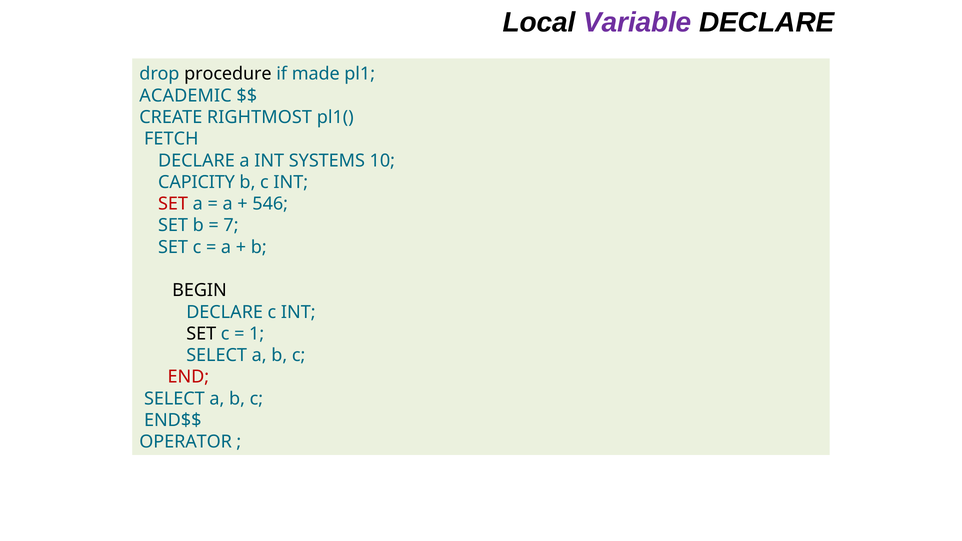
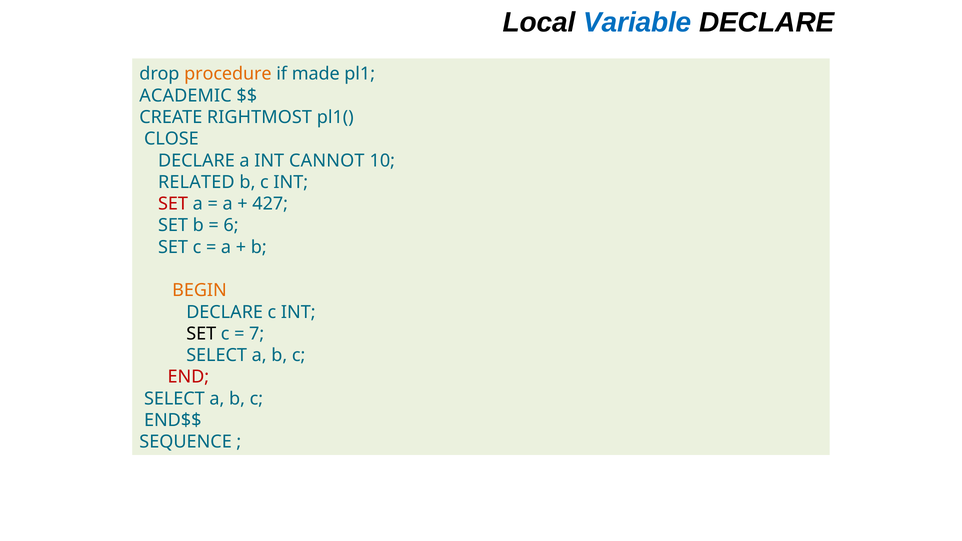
Variable colour: purple -> blue (637, 22)
procedure colour: black -> orange (228, 74)
FETCH: FETCH -> CLOSE (171, 139)
SYSTEMS: SYSTEMS -> CANNOT (327, 161)
CAPICITY: CAPICITY -> RELATED (196, 182)
546: 546 -> 427 (270, 204)
7: 7 -> 6 (231, 226)
BEGIN colour: black -> orange (199, 291)
1: 1 -> 7 (257, 334)
OPERATOR: OPERATOR -> SEQUENCE (186, 442)
